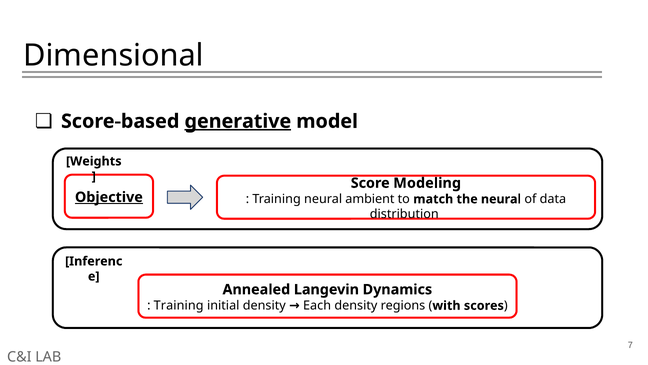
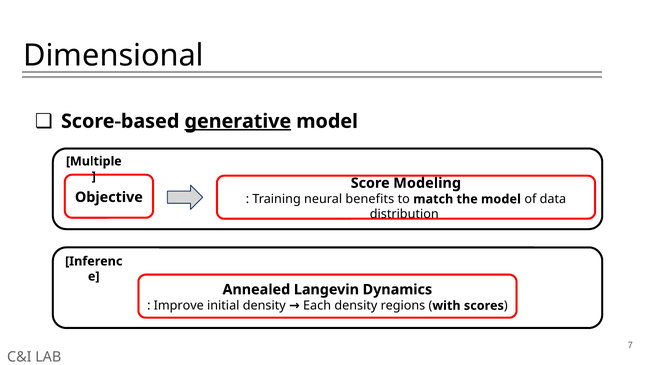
Weights: Weights -> Multiple (94, 161)
Objective underline: present -> none (109, 197)
ambient: ambient -> benefits (370, 199)
the neural: neural -> model (501, 199)
Training: Training -> Improve (179, 305)
